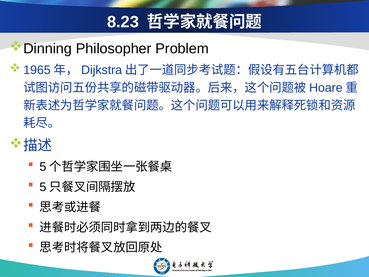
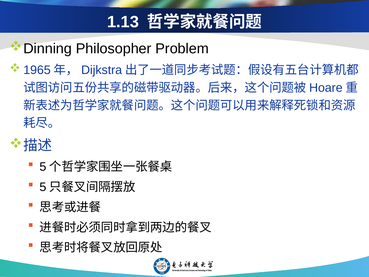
8.23: 8.23 -> 1.13 (123, 22)
